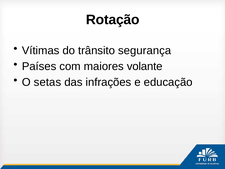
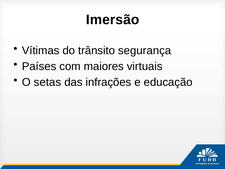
Rotação: Rotação -> Imersão (113, 20)
volante: volante -> virtuais (145, 66)
